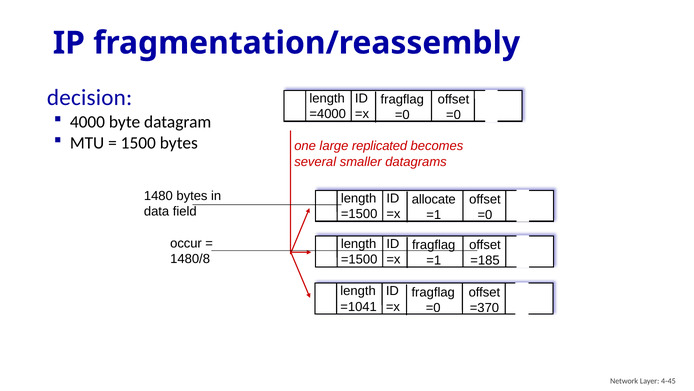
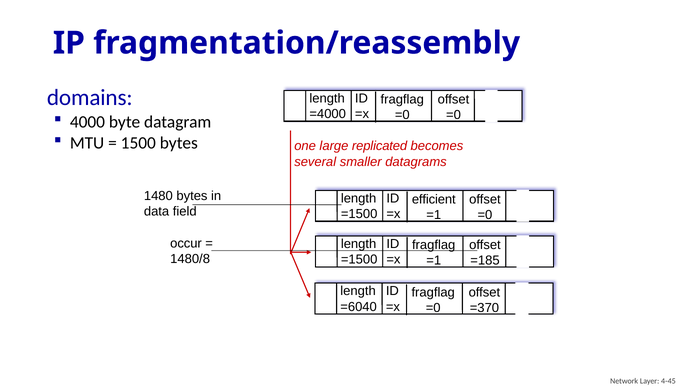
decision: decision -> domains (90, 98)
allocate: allocate -> efficient (434, 199)
=1041: =1041 -> =6040 (359, 306)
